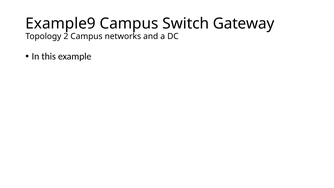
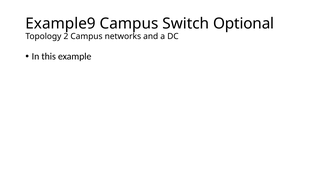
Gateway: Gateway -> Optional (244, 24)
